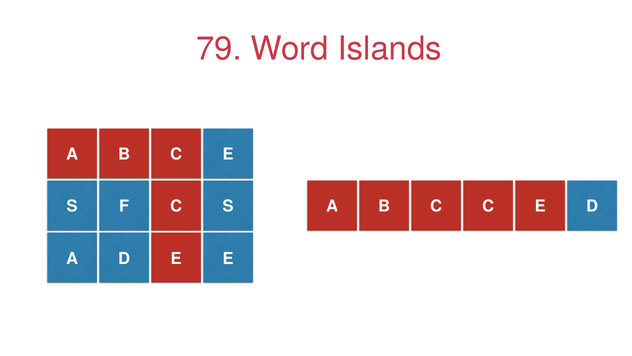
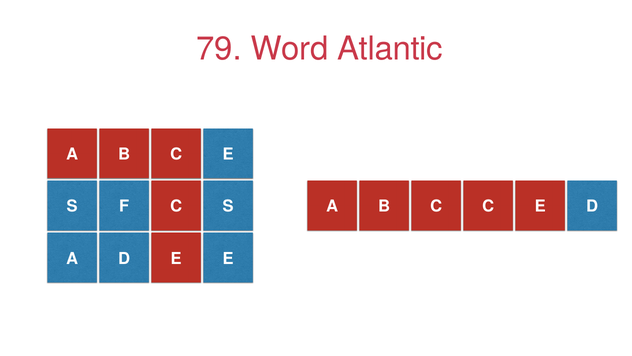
Islands: Islands -> Atlantic (390, 49)
